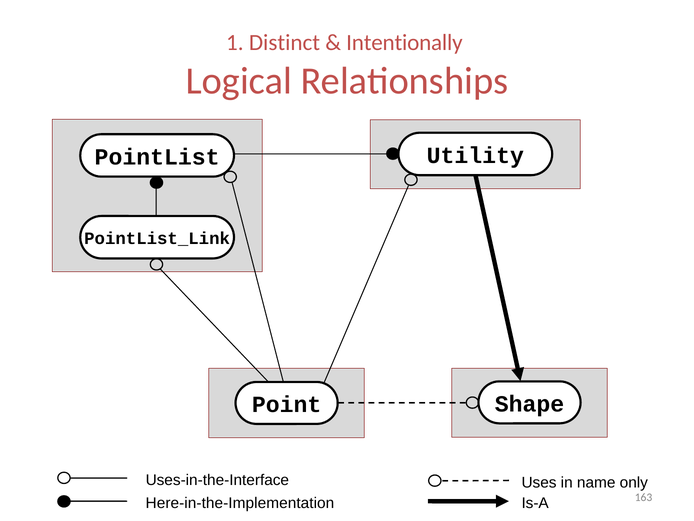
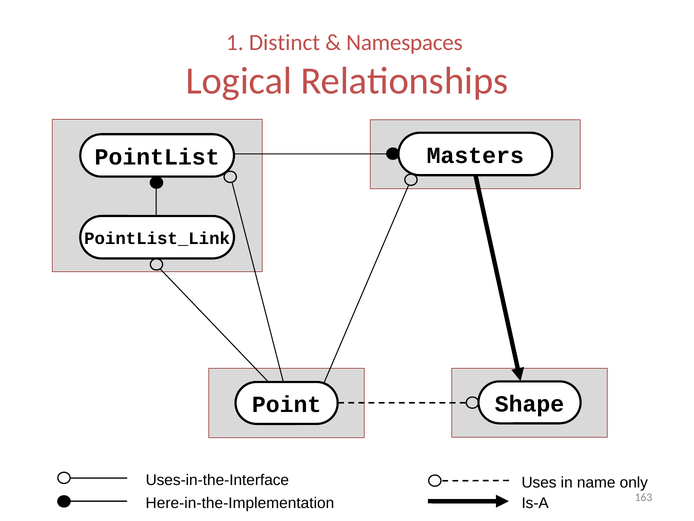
Intentionally: Intentionally -> Namespaces (404, 43)
Utility: Utility -> Masters (475, 155)
